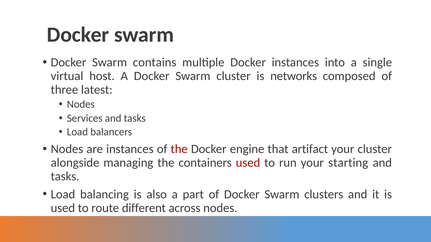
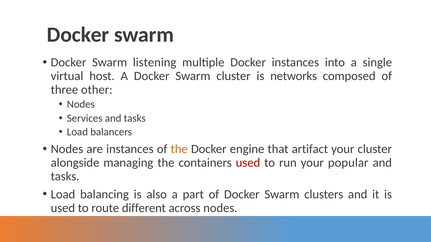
contains: contains -> listening (155, 63)
latest: latest -> other (97, 90)
the colour: red -> orange (179, 149)
starting: starting -> popular (348, 163)
